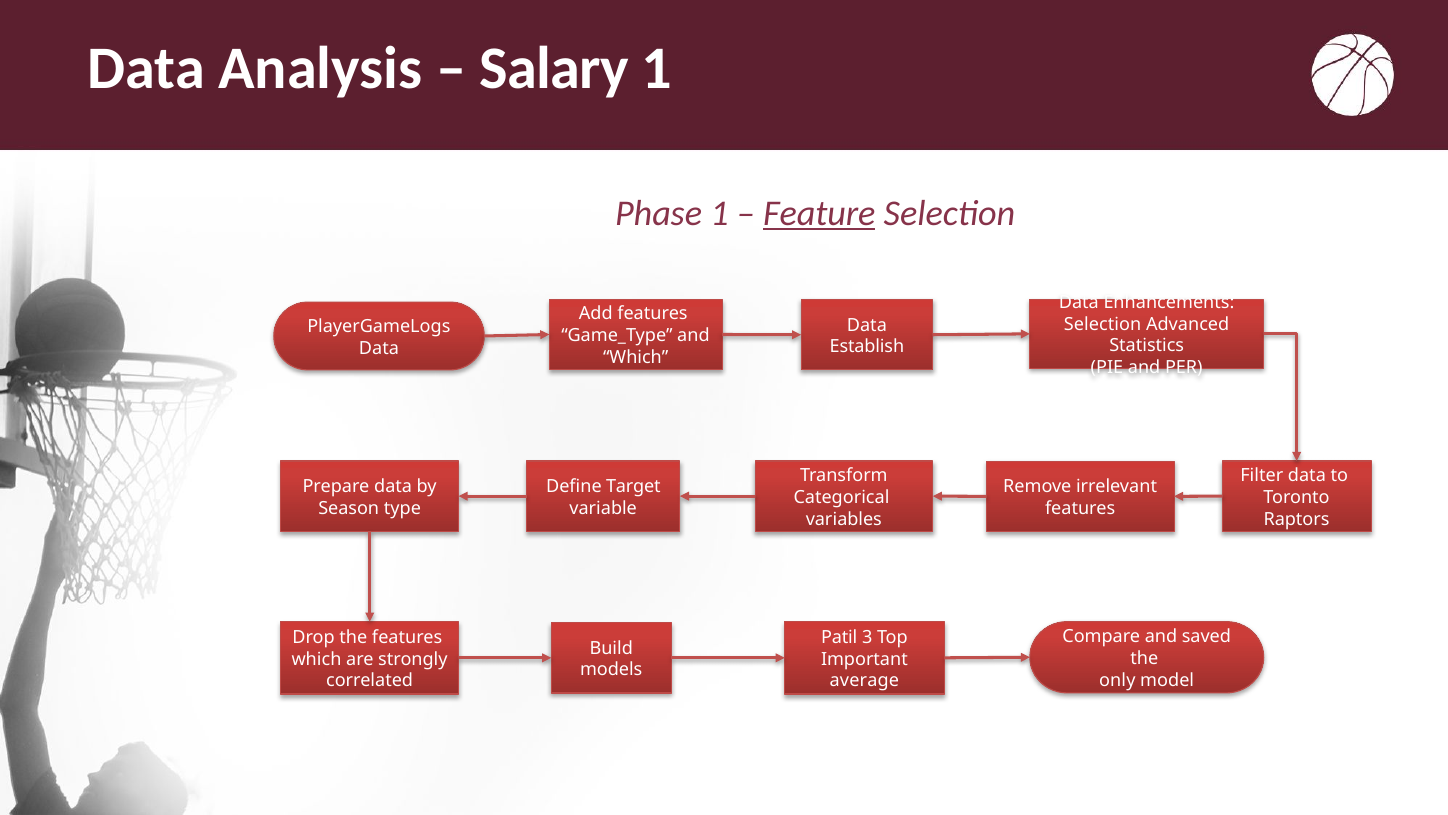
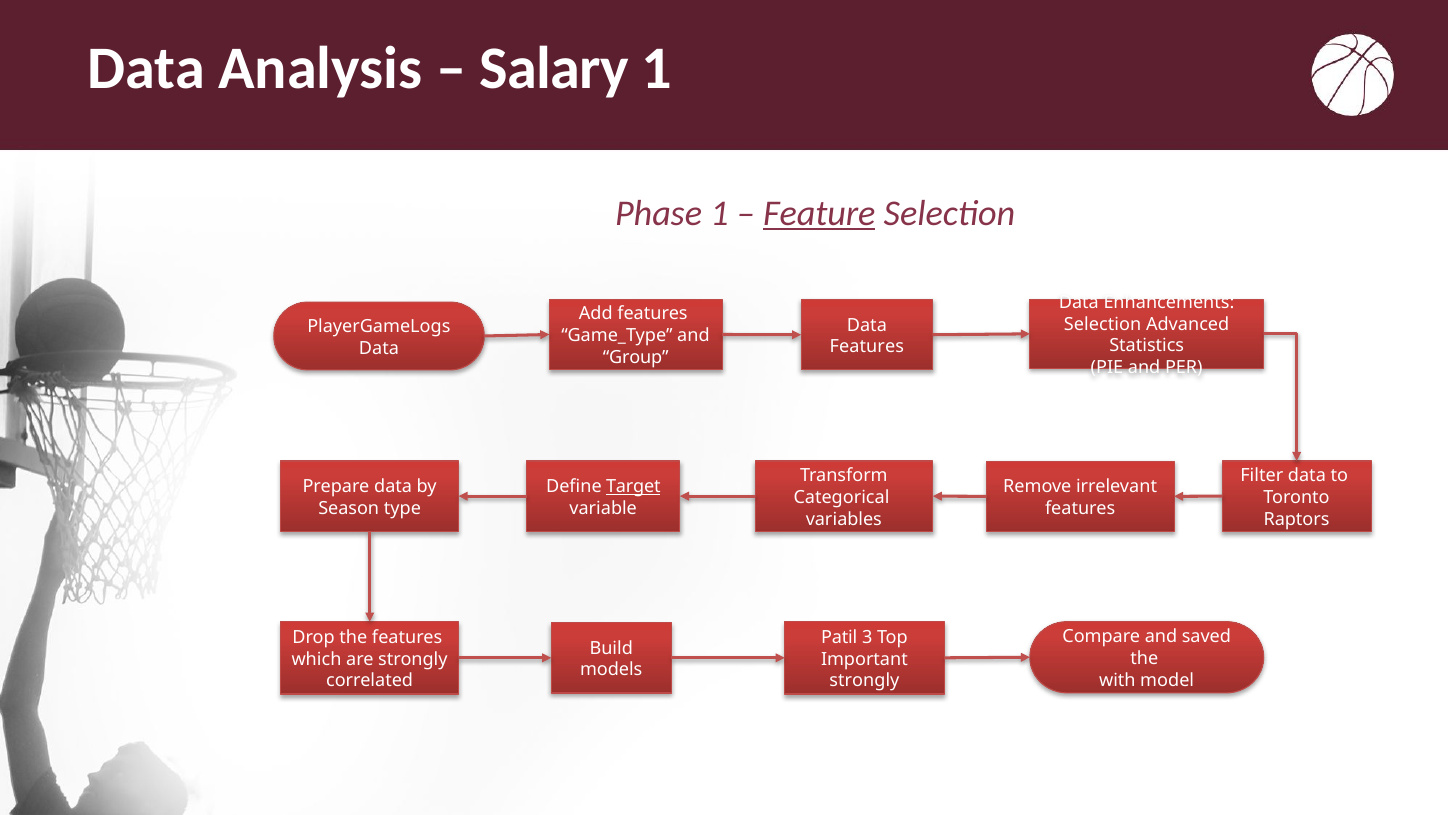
Establish: Establish -> Features (867, 347)
Which: Which -> Group (636, 357)
Target underline: none -> present (633, 486)
only: only -> with (1117, 680)
average: average -> strongly (864, 681)
